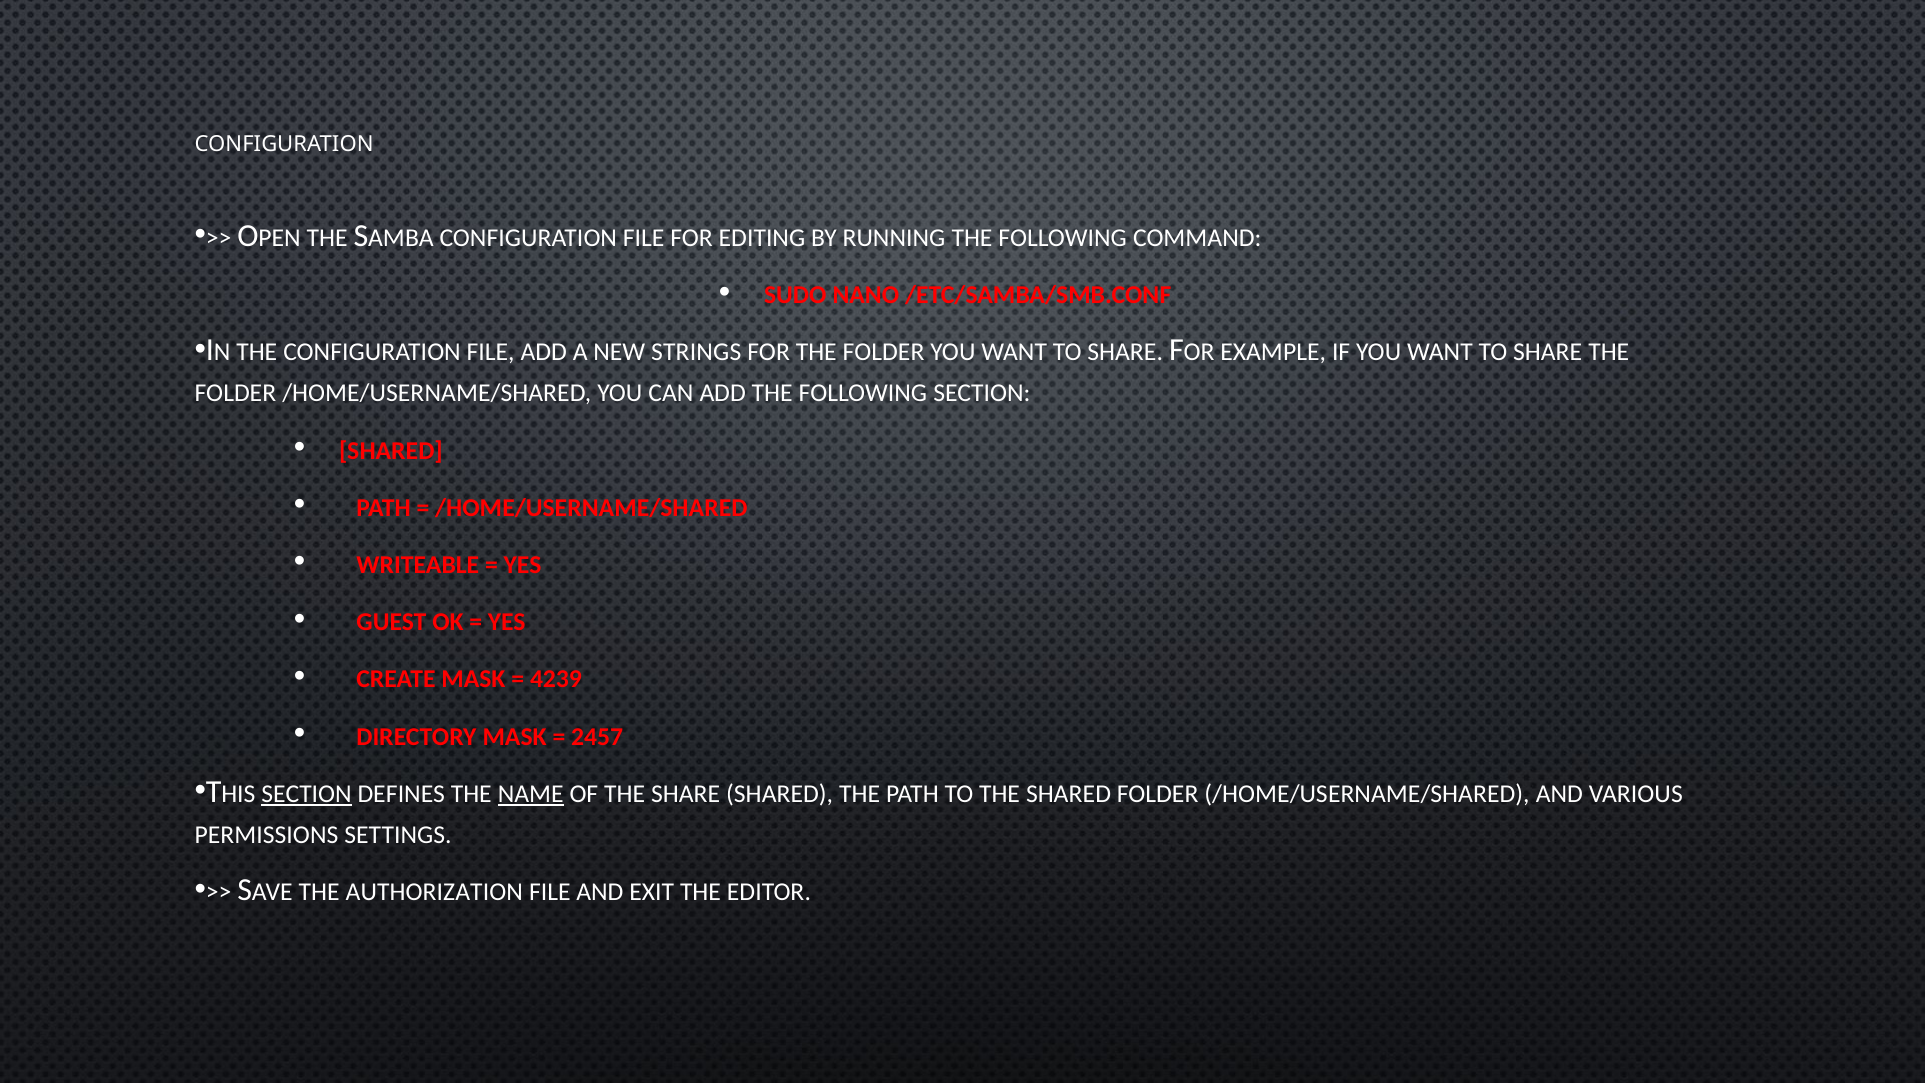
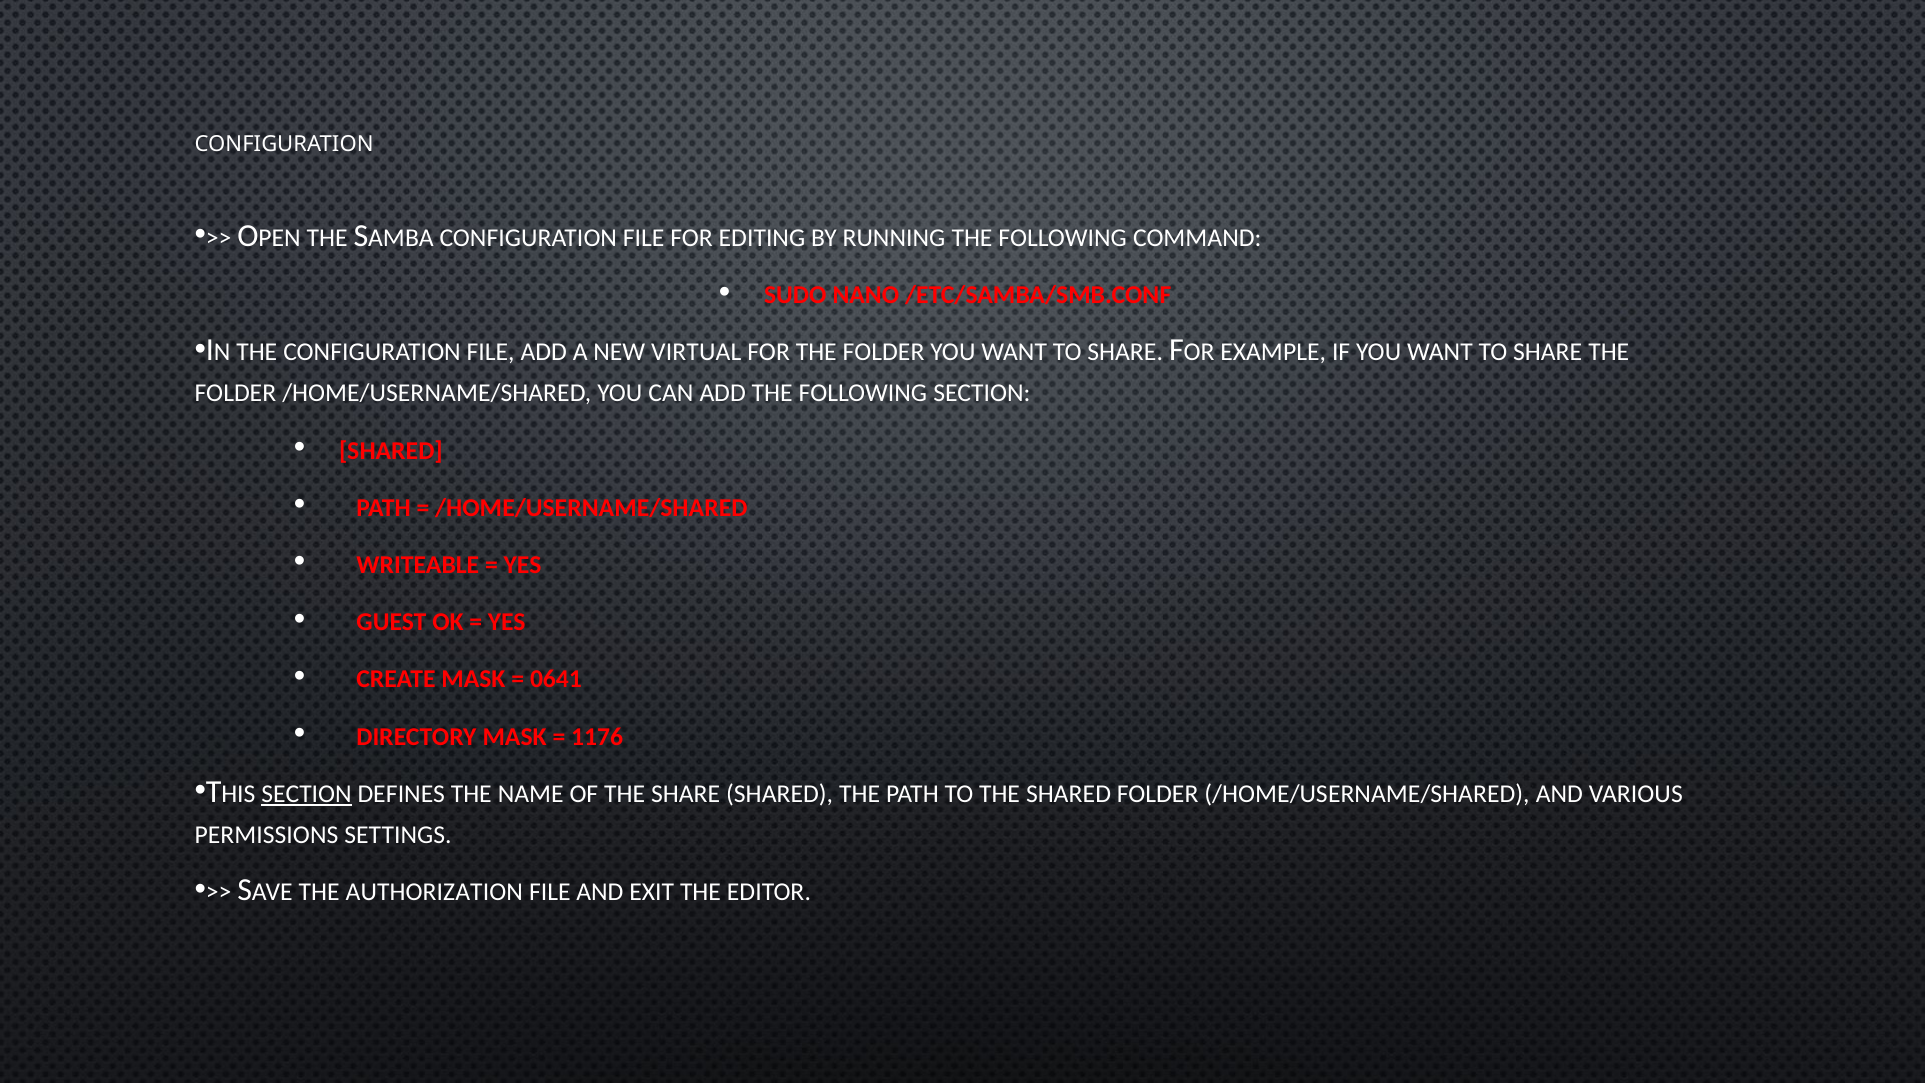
STRINGS: STRINGS -> VIRTUAL (696, 352)
4239: 4239 -> 0641 (556, 680)
2457: 2457 -> 1176 (597, 737)
NAME underline: present -> none (531, 794)
